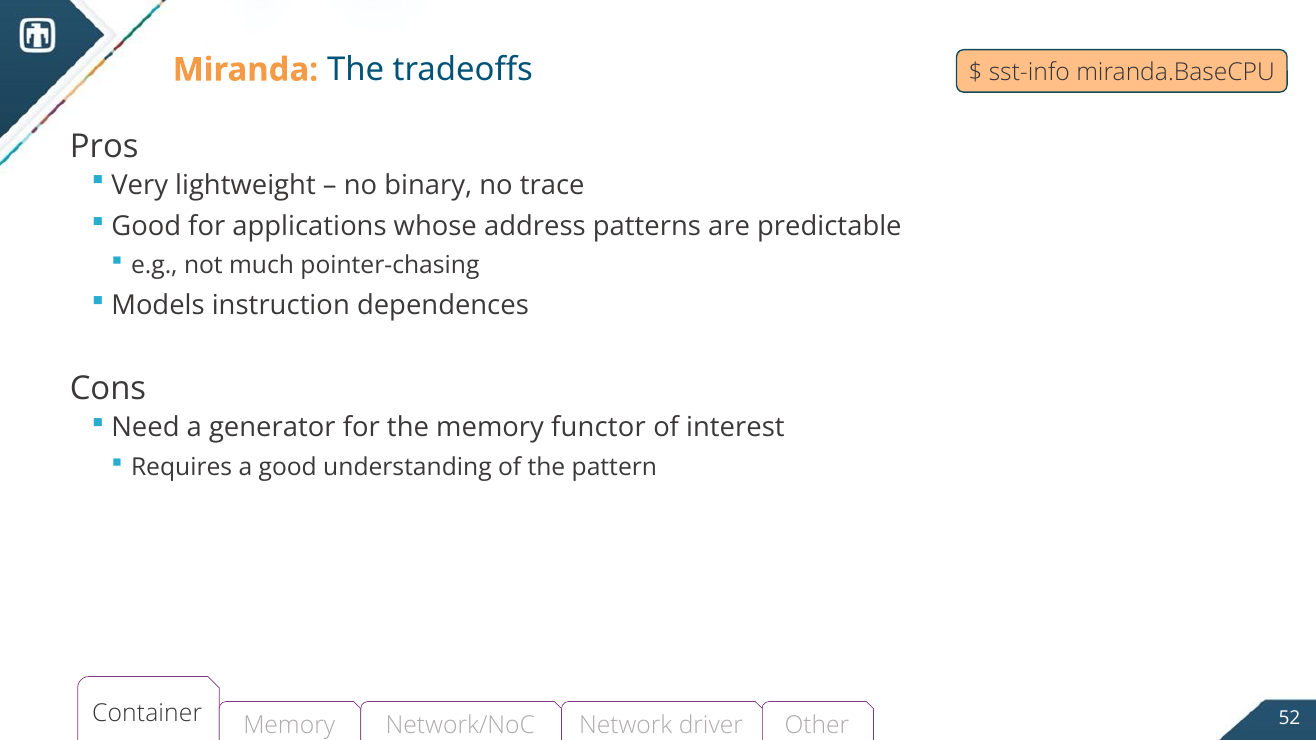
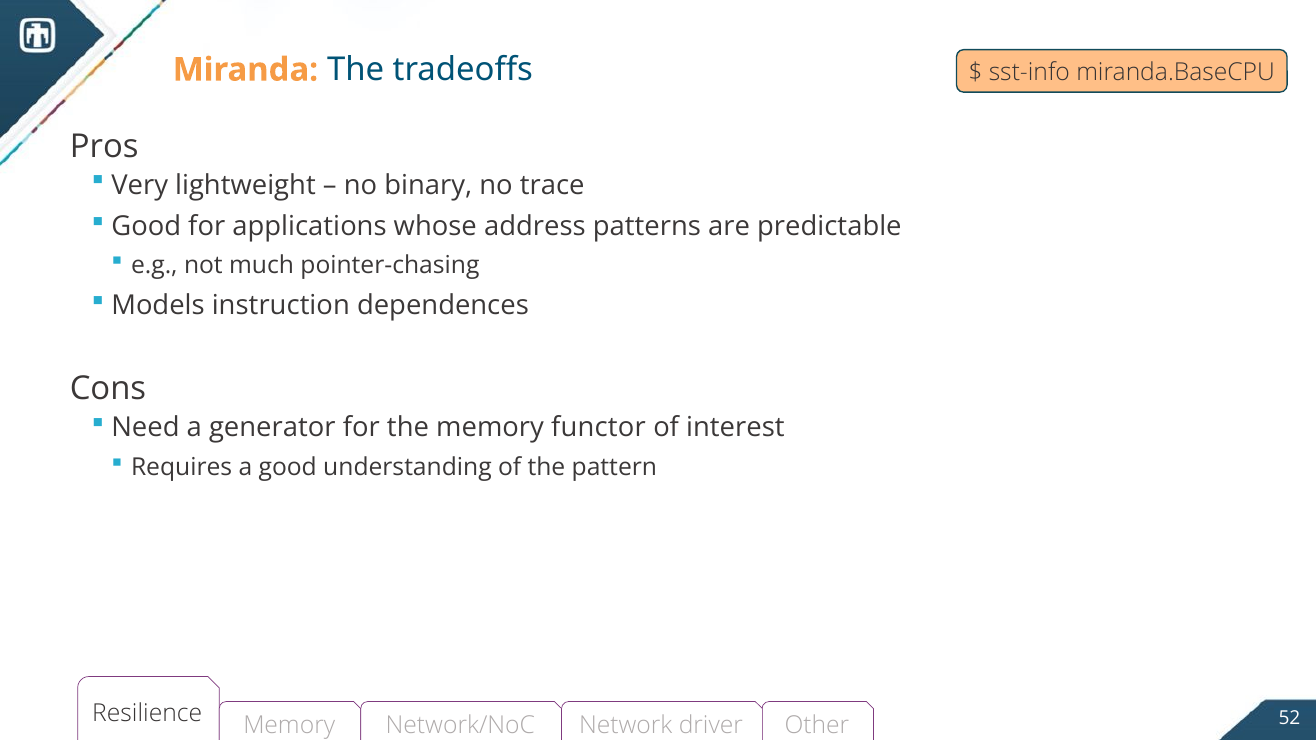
Container: Container -> Resilience (147, 714)
